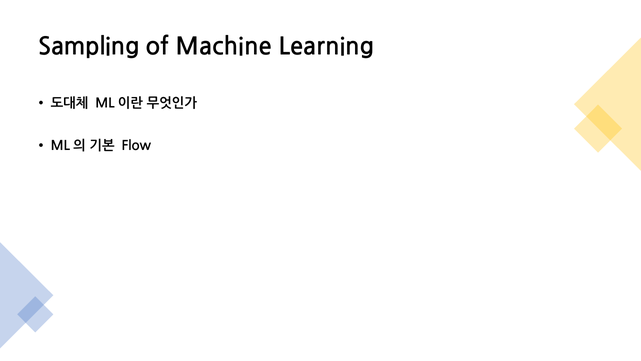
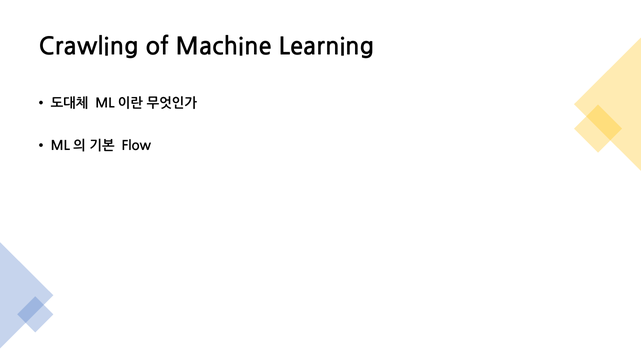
Sampling: Sampling -> Crawling (89, 47)
